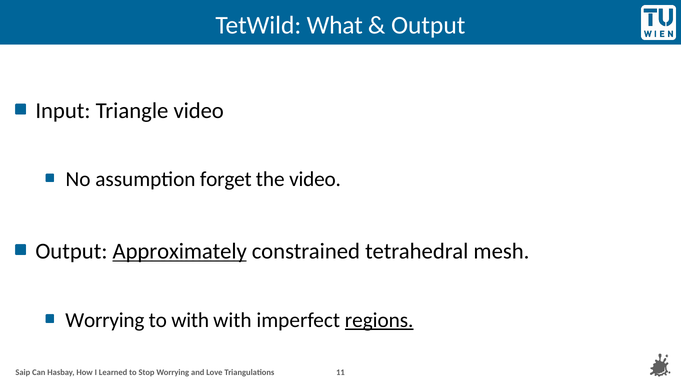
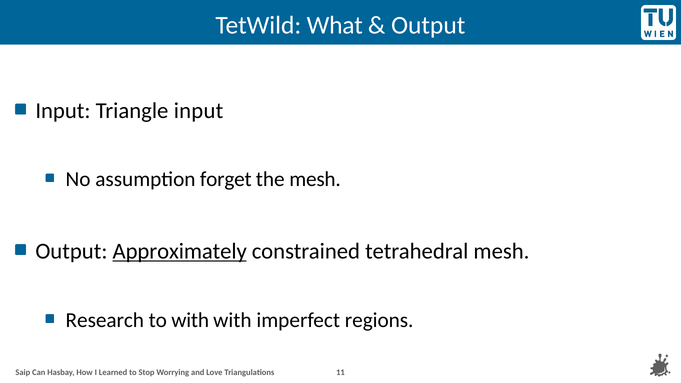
Triangle video: video -> input (199, 111)
the video: video -> mesh (315, 179)
Worrying: Worrying -> Research (105, 320)
regions underline: present -> none (379, 320)
